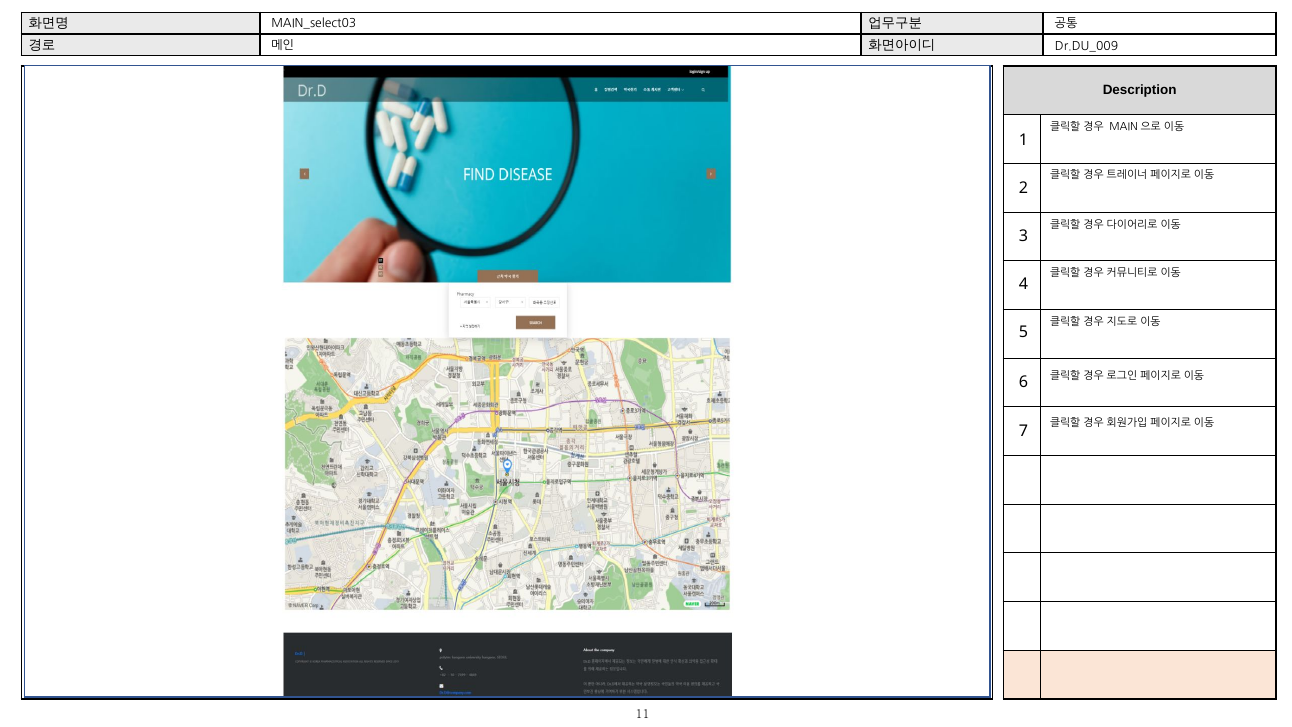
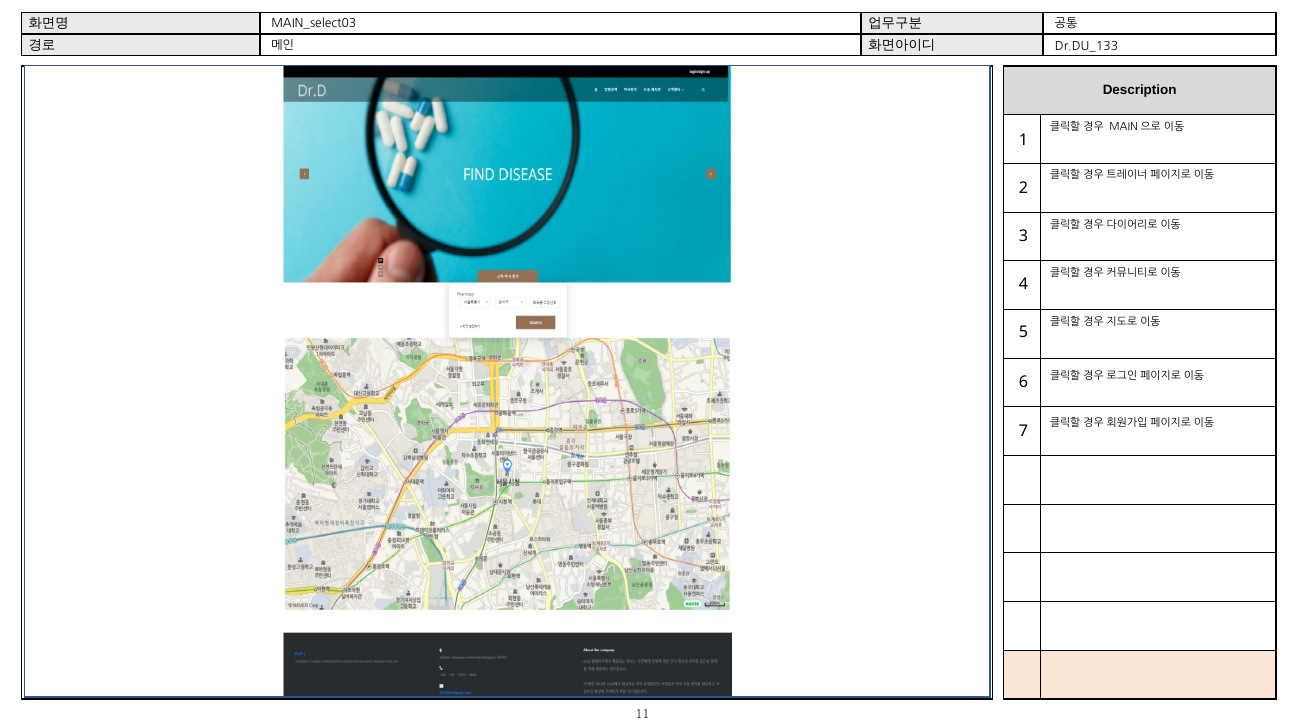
Dr.DU_009: Dr.DU_009 -> Dr.DU_133 (1087, 46)
